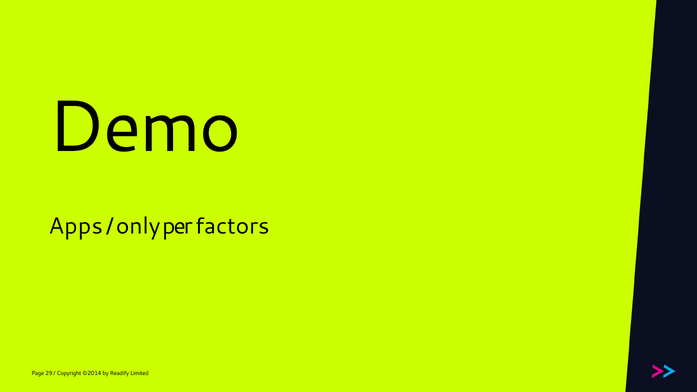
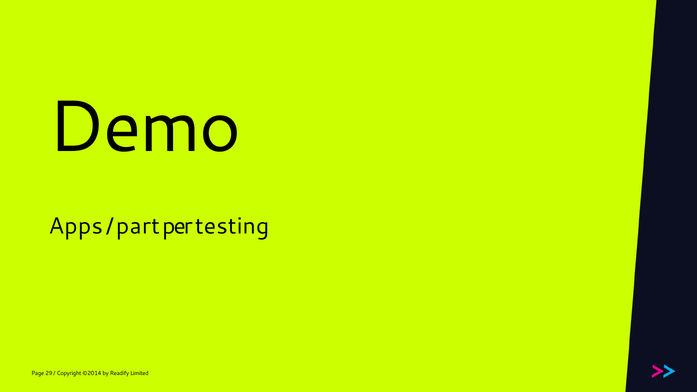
only: only -> part (138, 226)
factors: factors -> testing (232, 226)
